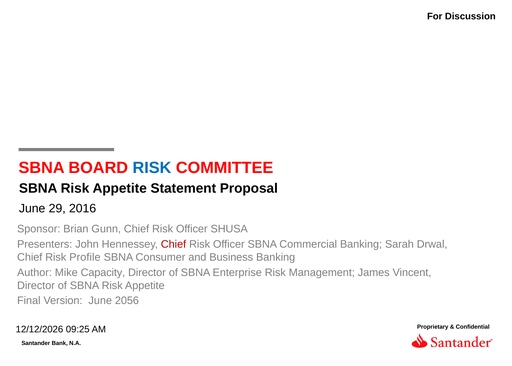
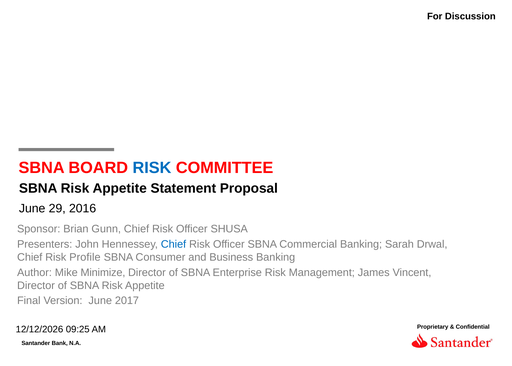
Chief colour: red -> blue (173, 244)
Capacity: Capacity -> Minimize (103, 272)
2056: 2056 -> 2017 (127, 300)
